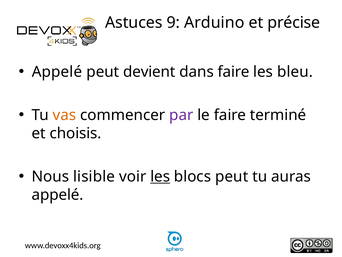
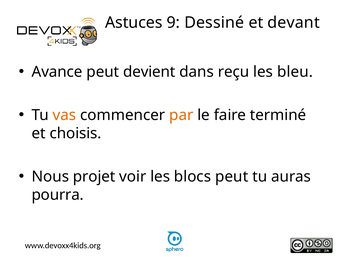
Arduino: Arduino -> Dessiné (214, 23)
précise: précise -> devant (294, 23)
Appelé: Appelé -> Avance (57, 72)
dans faire: faire -> reçu (234, 72)
par colour: purple -> orange (181, 115)
lisible: lisible -> projet (94, 176)
les underline: present -> none (160, 176)
appelé: appelé -> pourra (58, 194)
